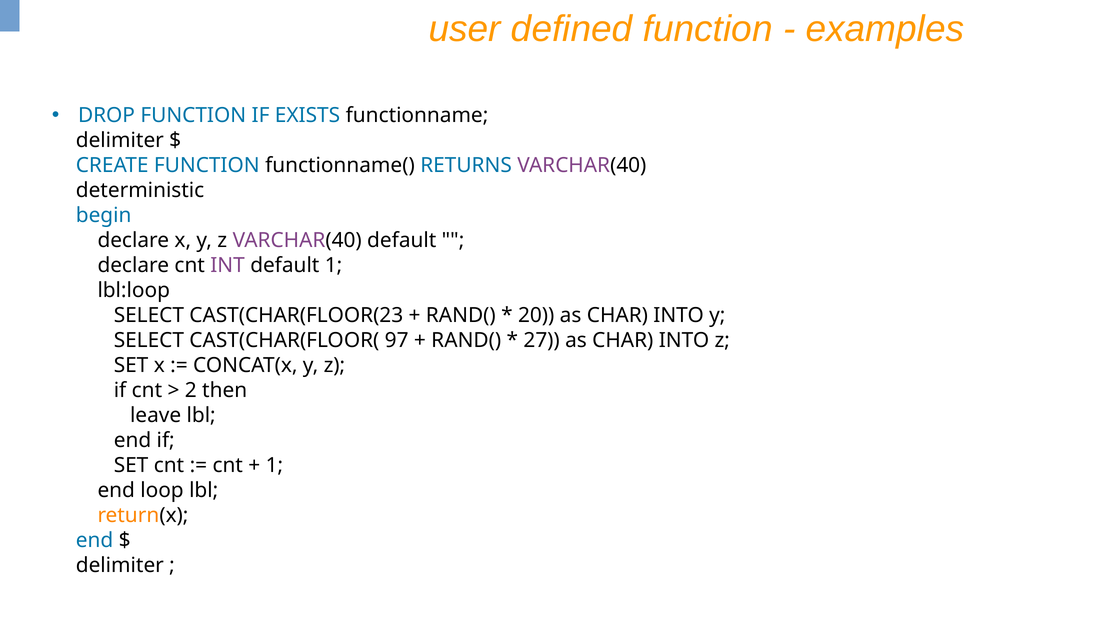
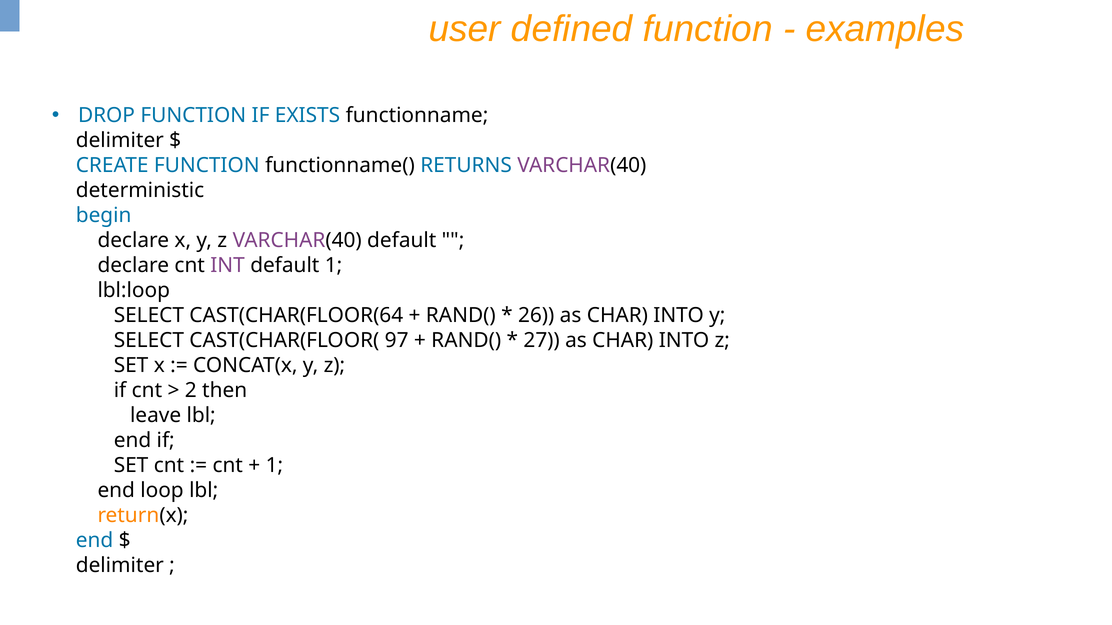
CAST(CHAR(FLOOR(23: CAST(CHAR(FLOOR(23 -> CAST(CHAR(FLOOR(64 (296, 316)
20: 20 -> 26 (536, 316)
